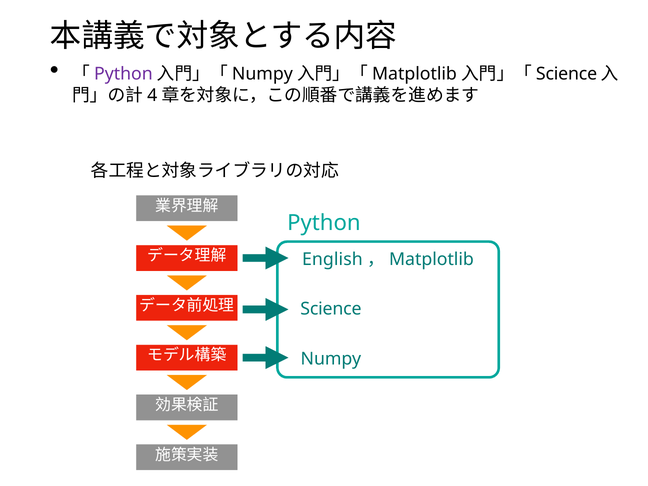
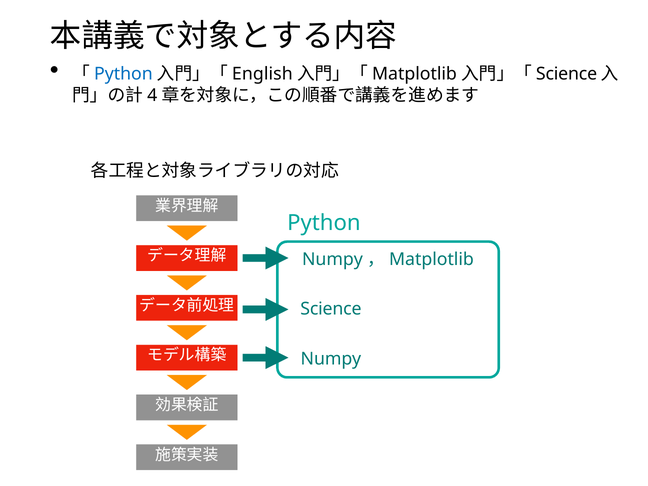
Python colour: purple -> blue (123, 74)
Numpy: Numpy -> English (262, 74)
English: English -> Numpy (332, 259)
